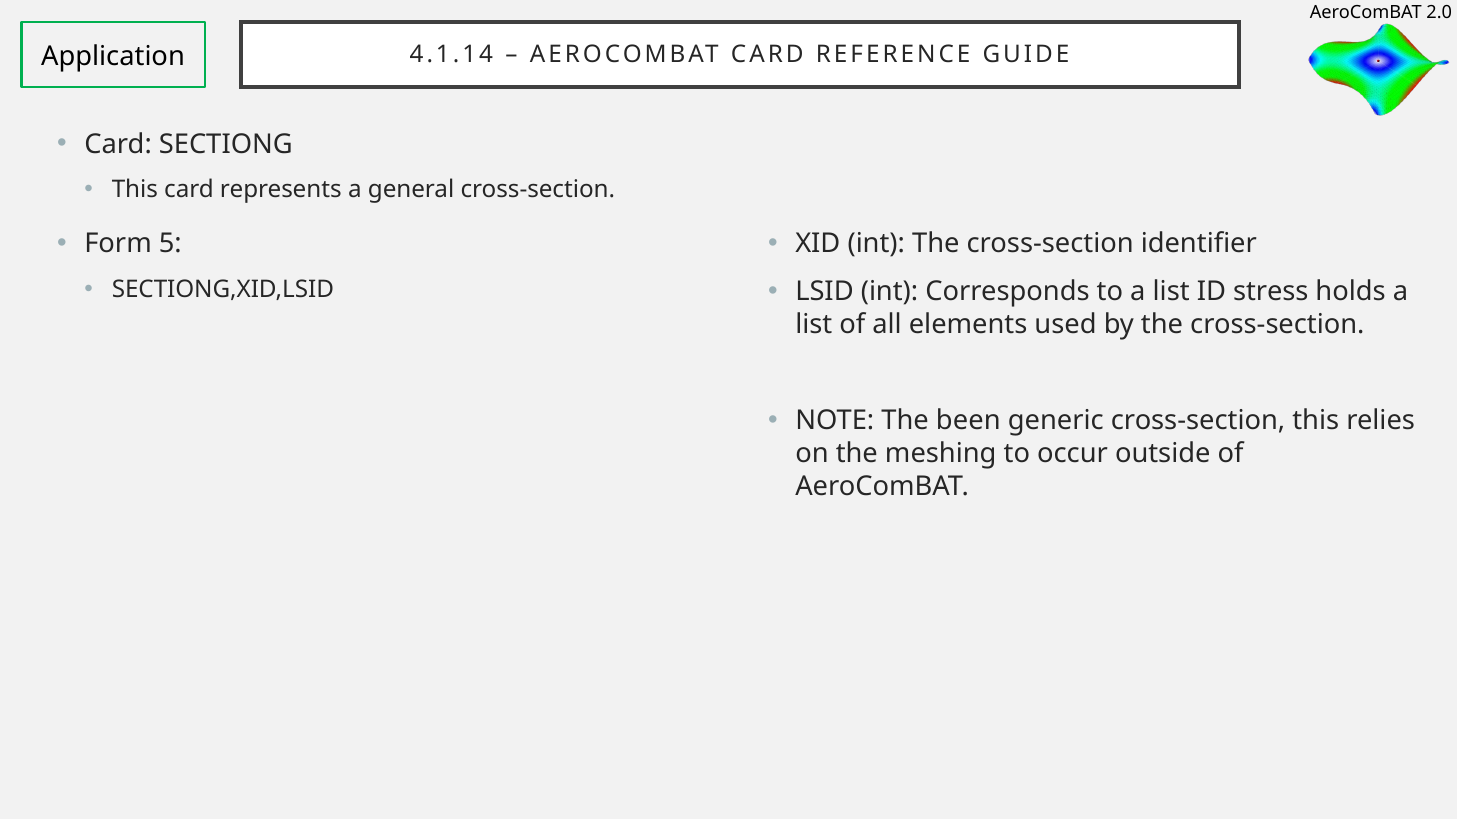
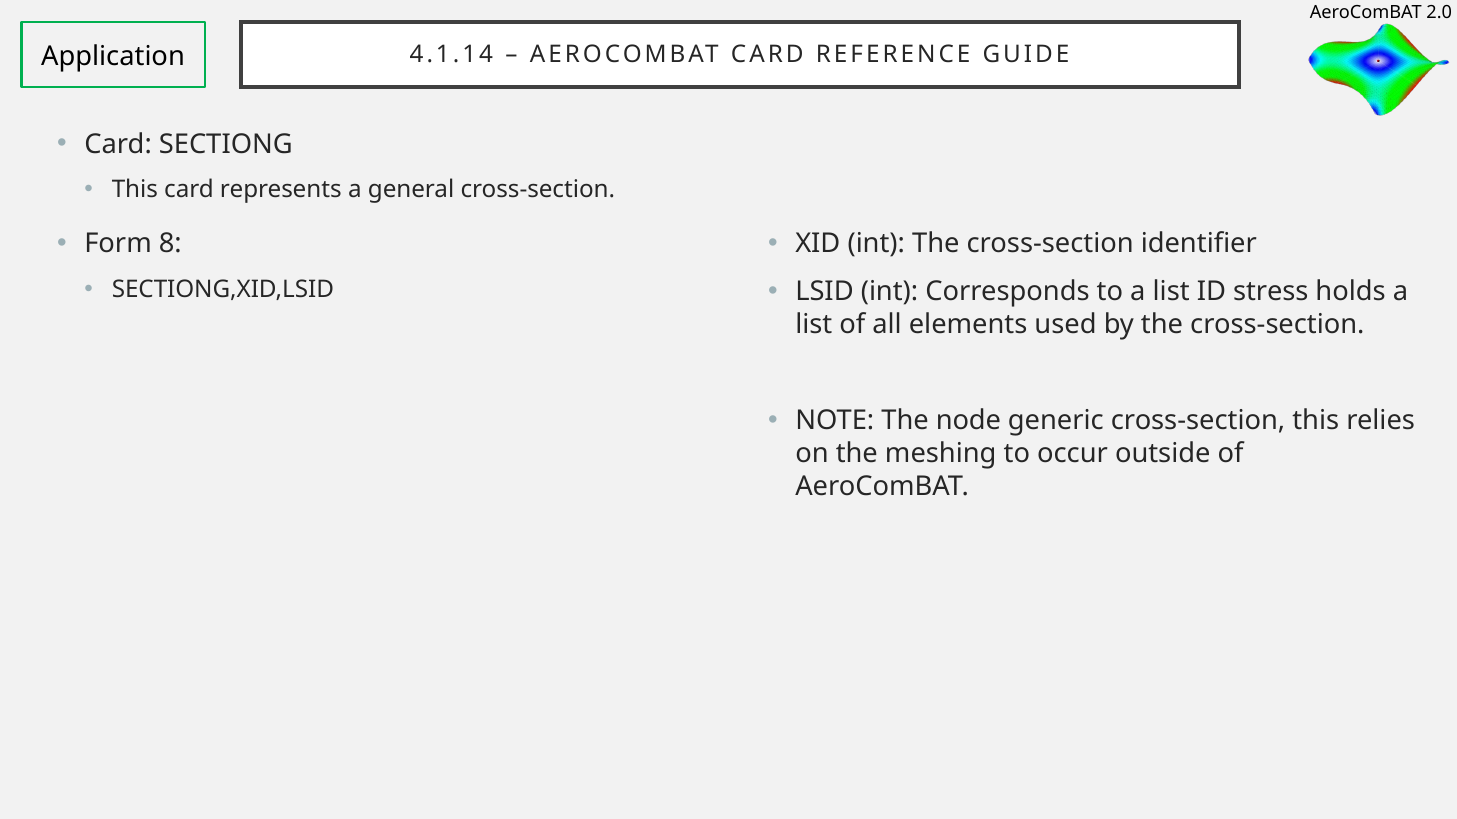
5: 5 -> 8 (170, 244)
been: been -> node (968, 421)
